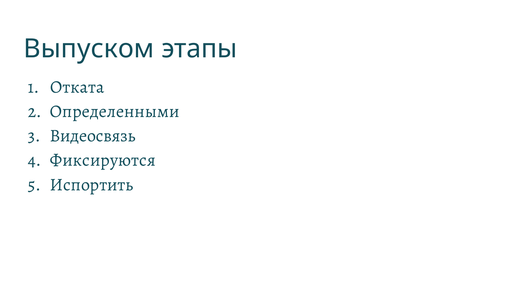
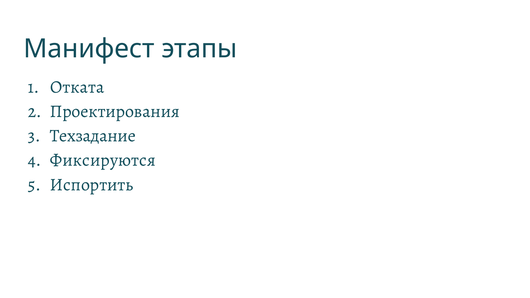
Выпуском: Выпуском -> Манифест (89, 49)
Определенными: Определенными -> Проектирования (115, 111)
Видеосвязь: Видеосвязь -> Техзадание (93, 136)
